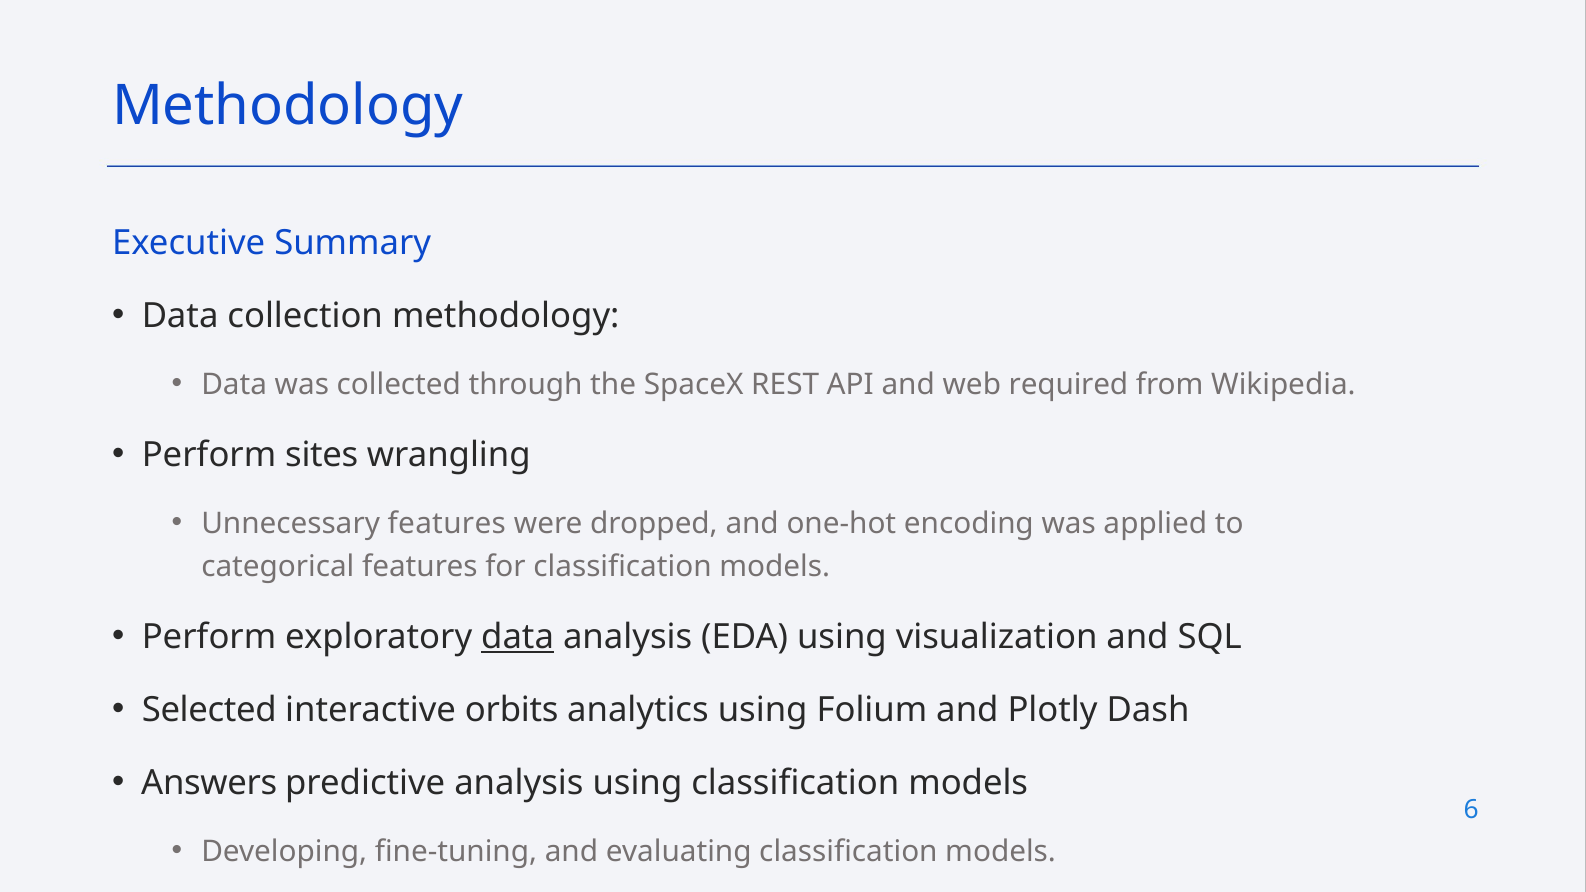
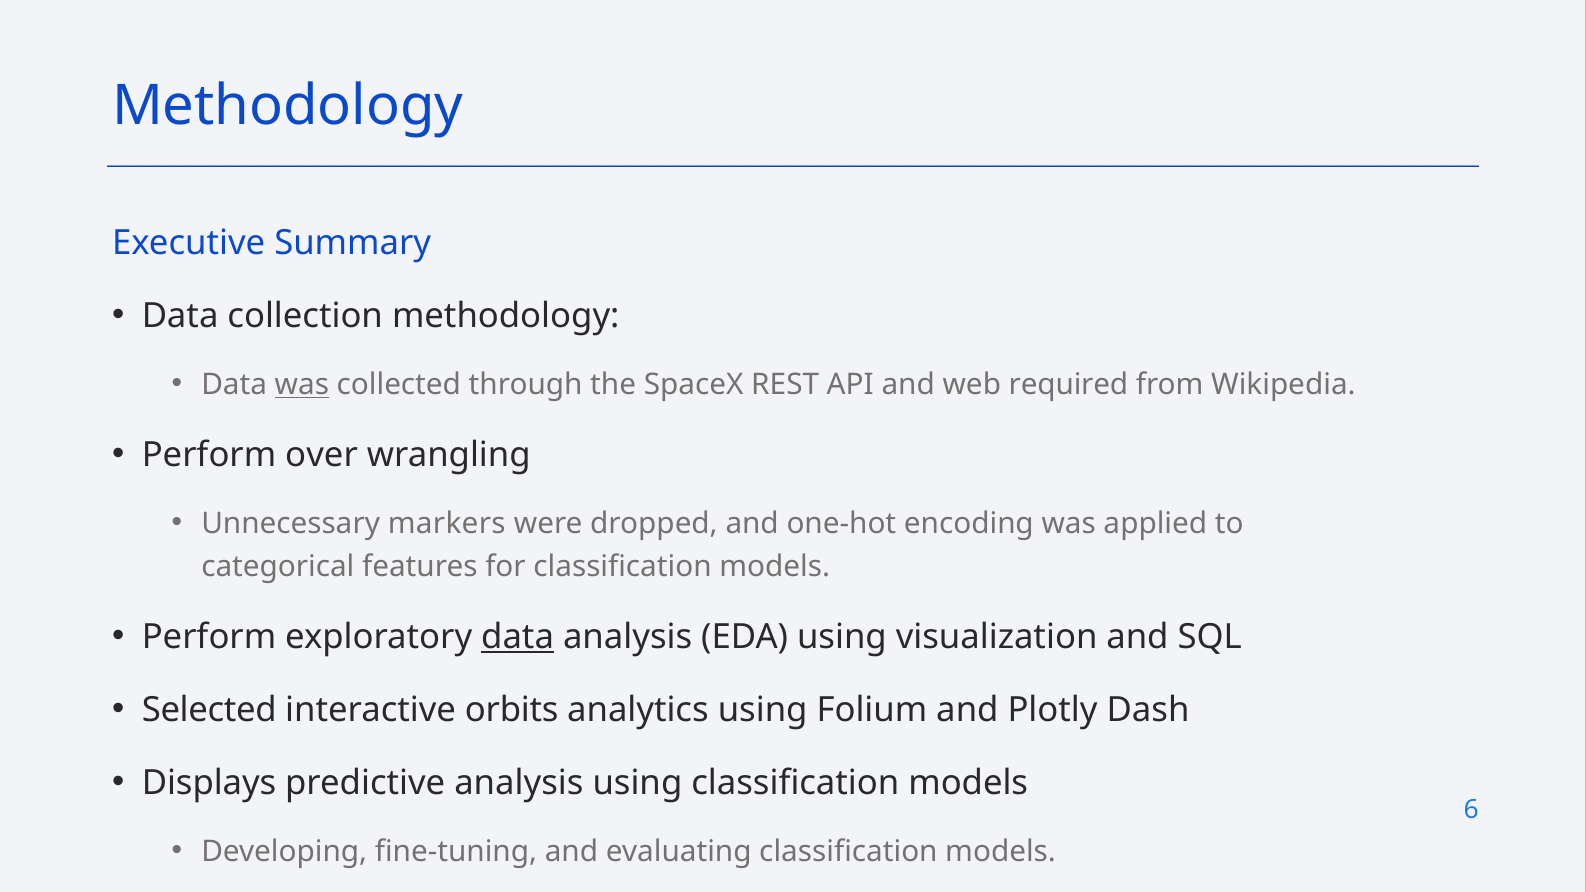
was underline: none -> present (302, 385)
sites: sites -> over (322, 455)
Unnecessary features: features -> markers (447, 524)
Answers: Answers -> Displays (209, 783)
